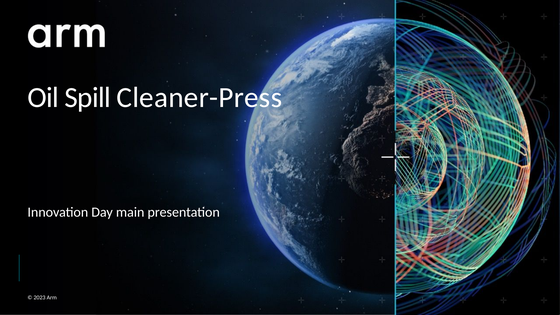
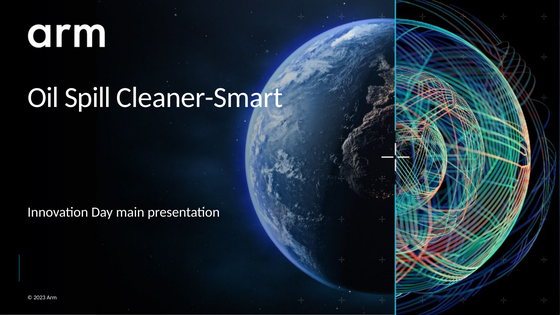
Cleaner-Press: Cleaner-Press -> Cleaner-Smart (200, 98)
